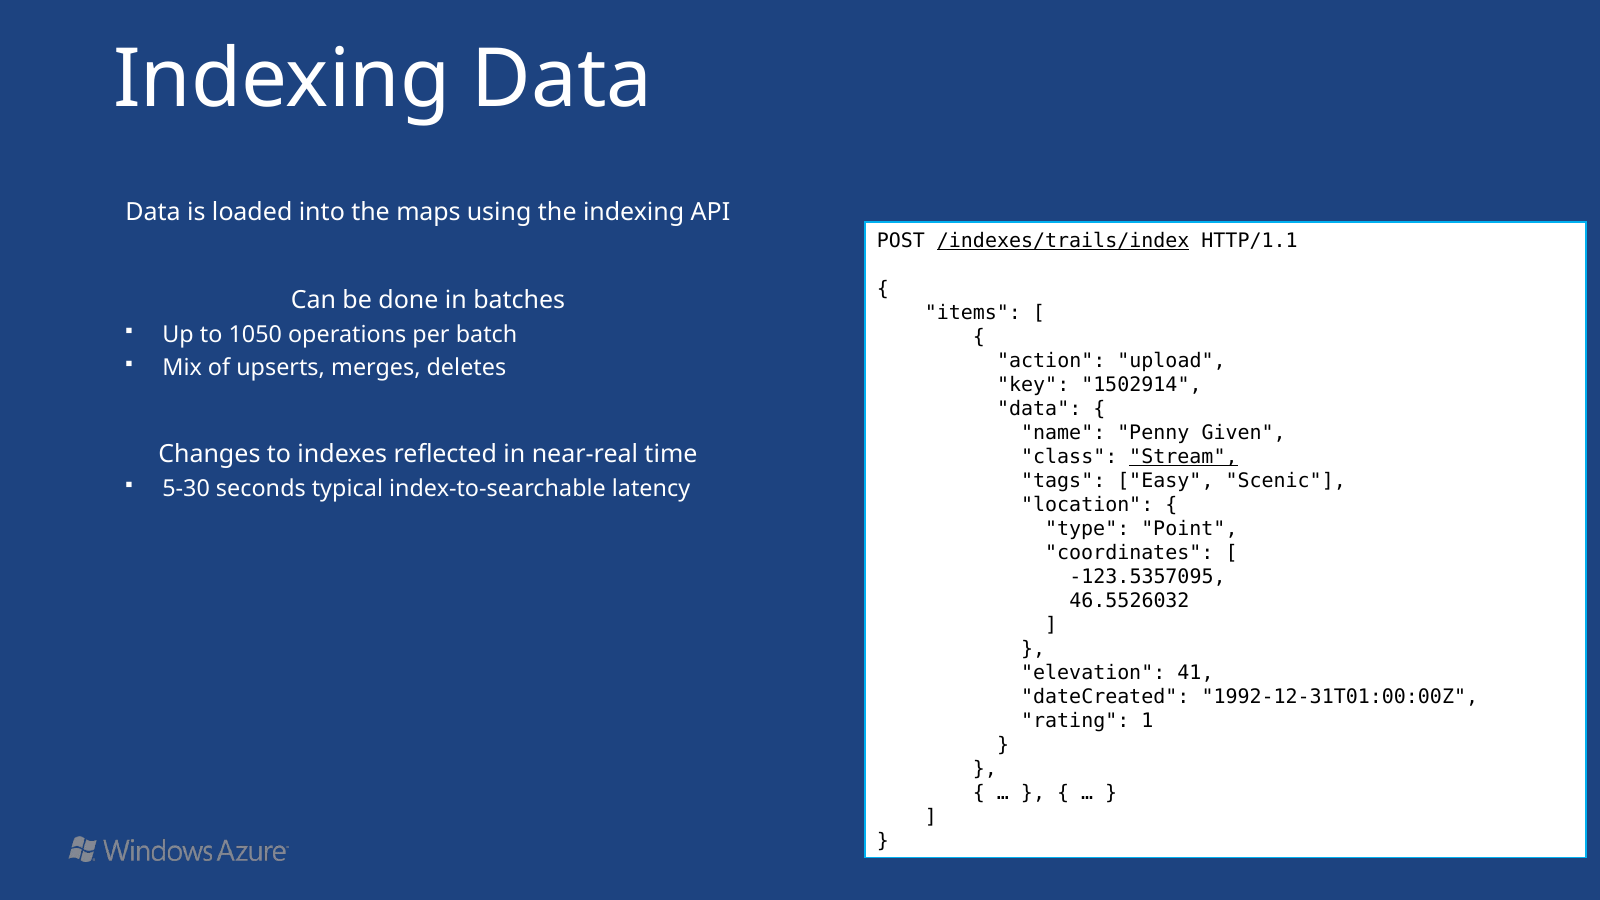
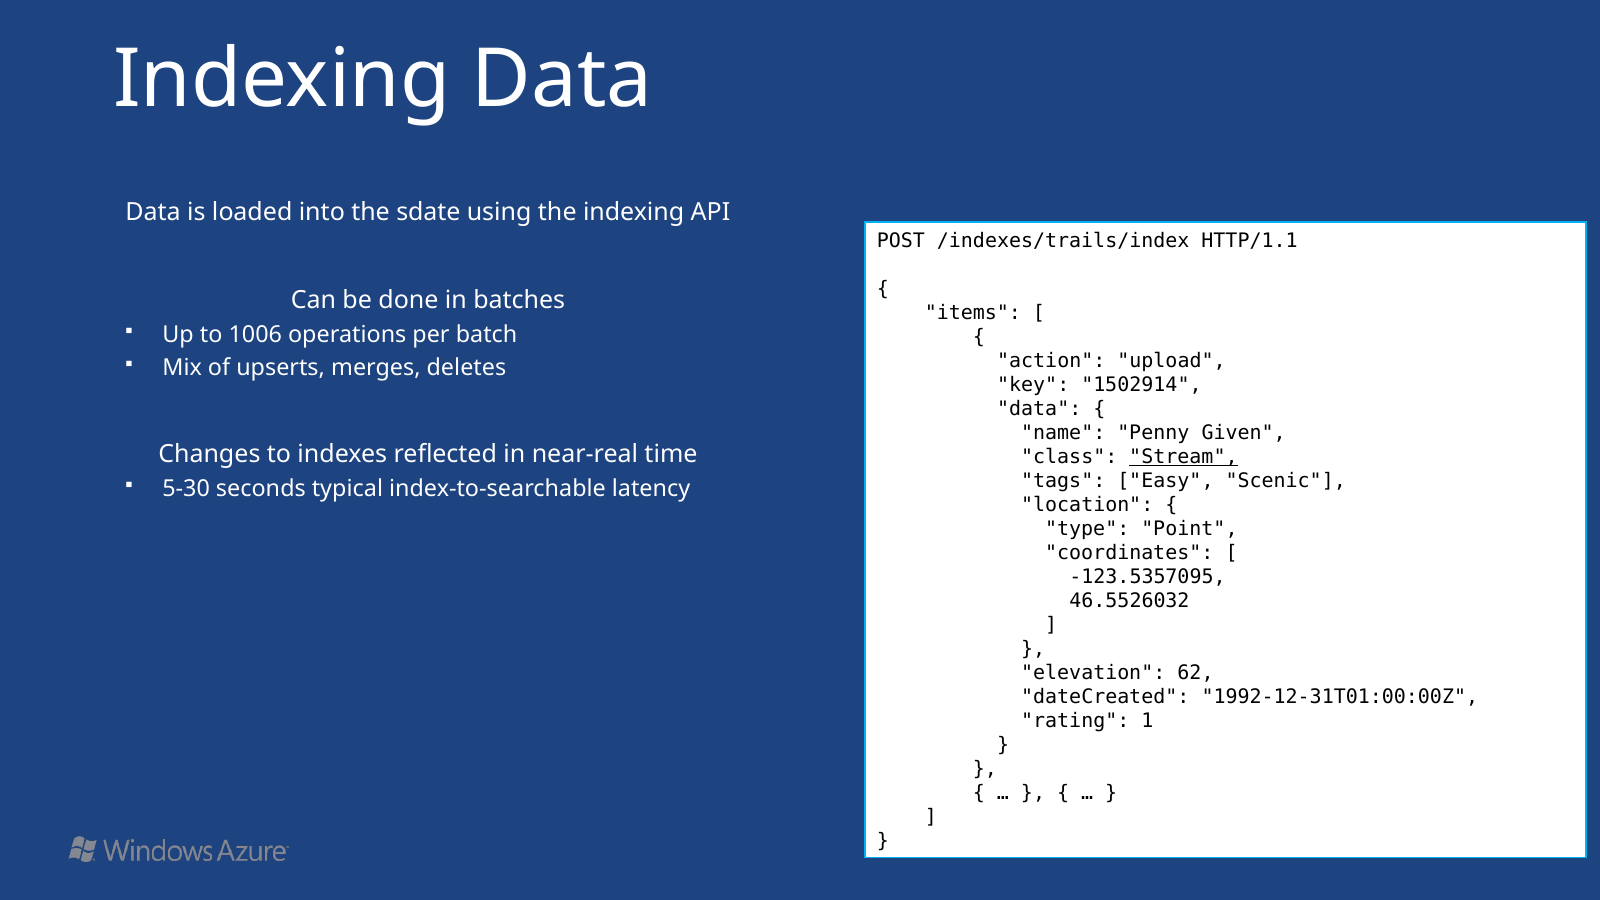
maps: maps -> sdate (428, 212)
/indexes/trails/index underline: present -> none (1063, 241)
1050: 1050 -> 1006 (255, 334)
41: 41 -> 62 (1195, 673)
